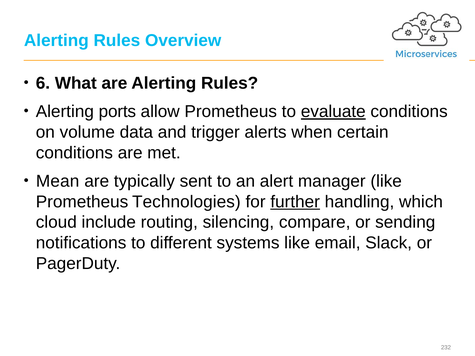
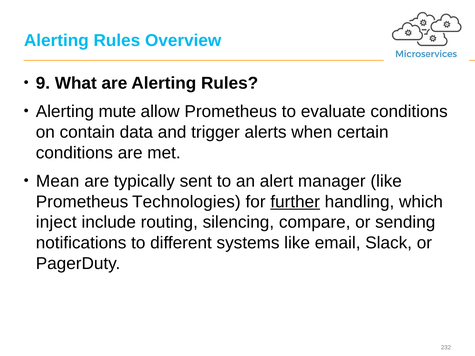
6: 6 -> 9 (43, 83)
ports: ports -> mute (117, 112)
evaluate underline: present -> none (333, 112)
volume: volume -> contain (87, 132)
cloud: cloud -> inject (56, 222)
